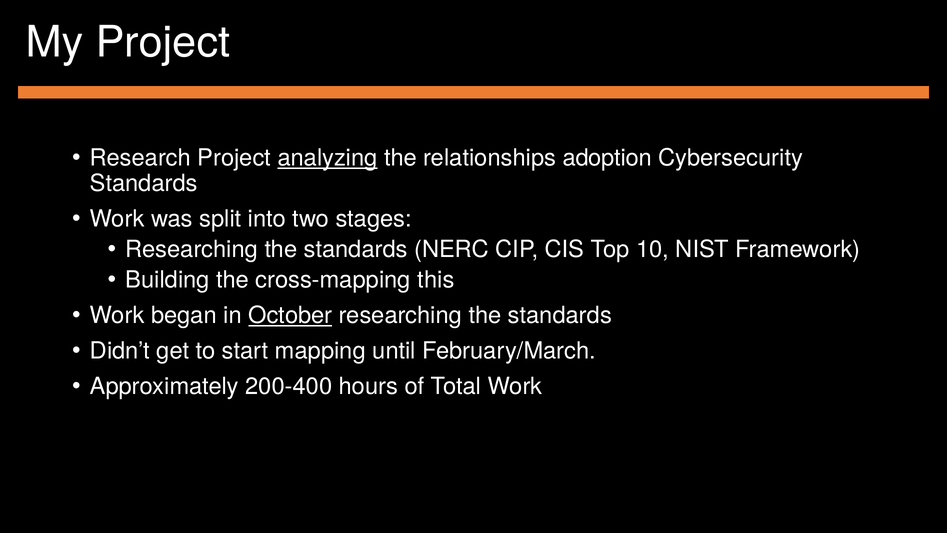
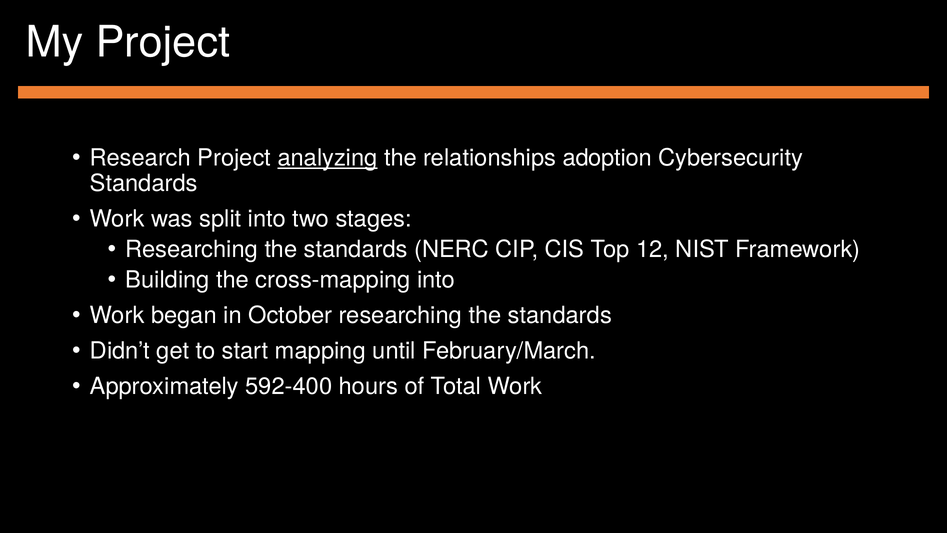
10: 10 -> 12 (653, 249)
cross-mapping this: this -> into (436, 280)
October underline: present -> none (290, 315)
200-400: 200-400 -> 592-400 (289, 386)
